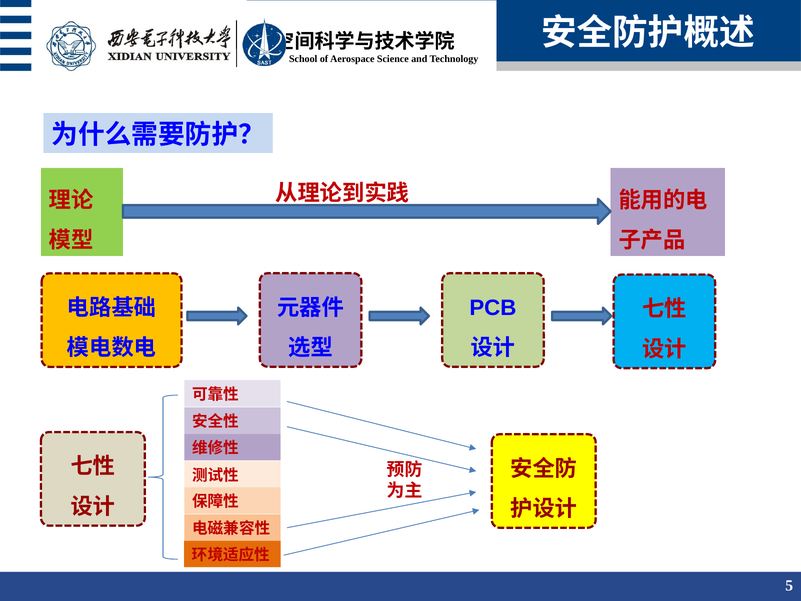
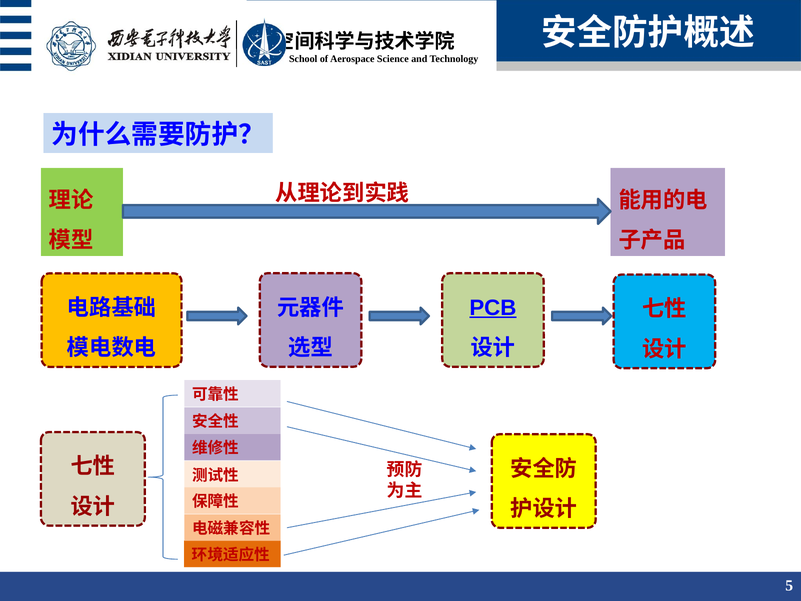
PCB underline: none -> present (493, 308)
